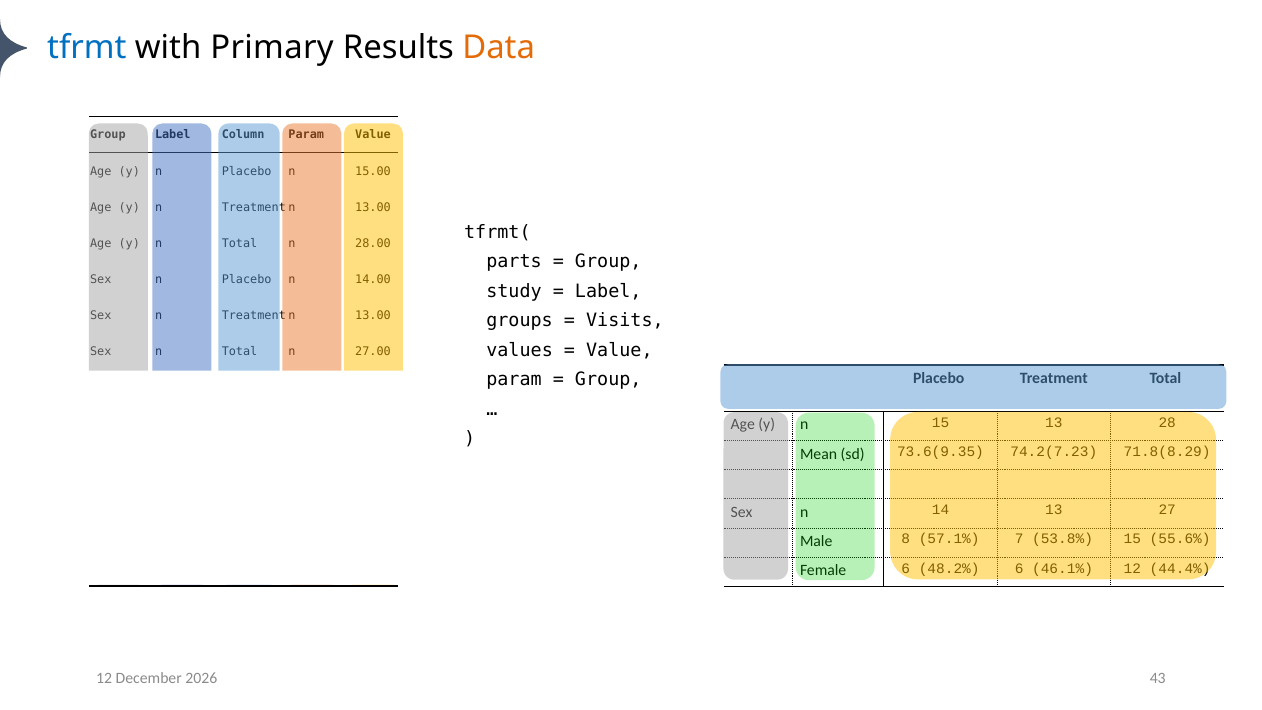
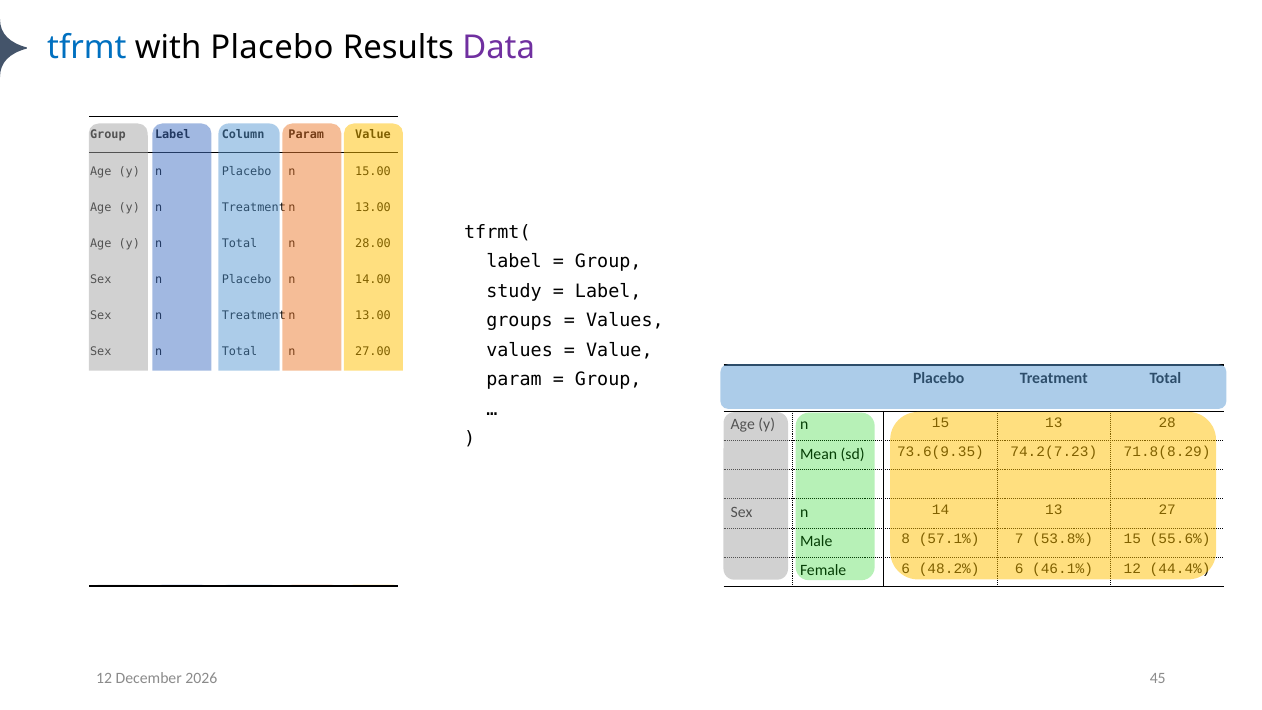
with Primary: Primary -> Placebo (272, 48)
Data colour: orange -> purple (499, 48)
parts: parts -> label (514, 262)
Visits: Visits -> Values (625, 321)
43: 43 -> 45 (1158, 678)
